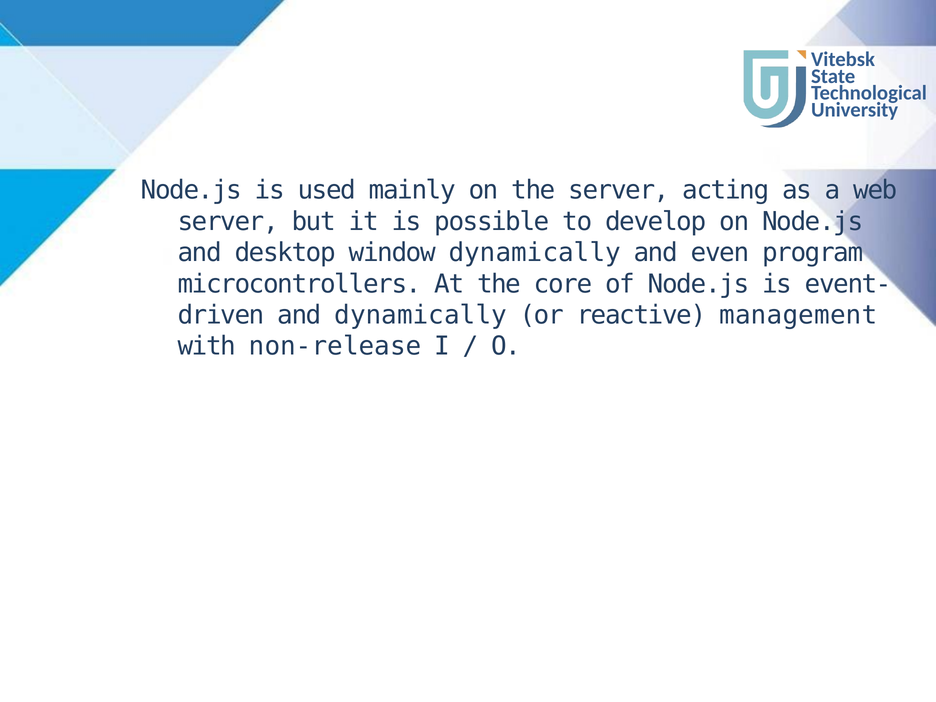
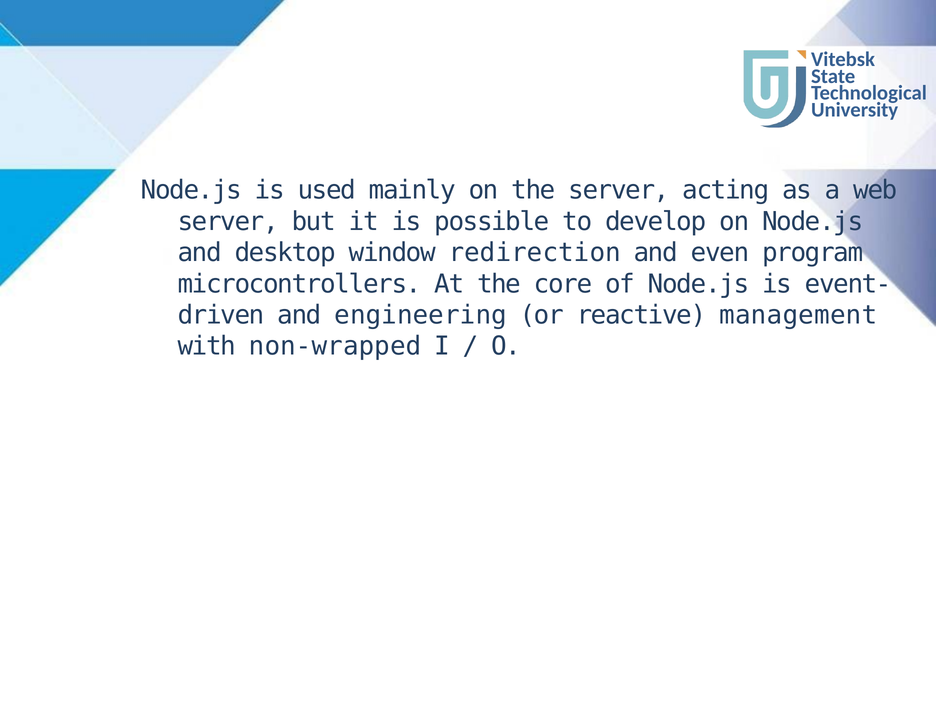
window dynamically: dynamically -> redirection (535, 253)
and dynamically: dynamically -> engineering (421, 315)
non-release: non-release -> non-wrapped (335, 346)
